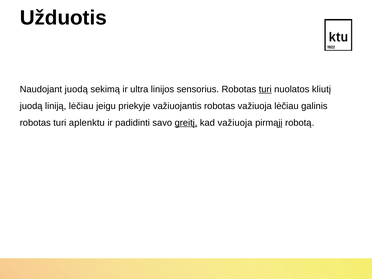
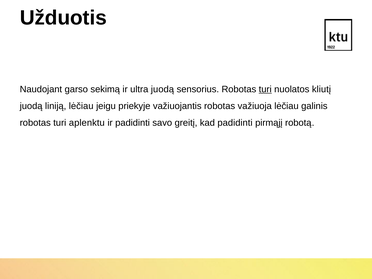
Naudojant juodą: juodą -> garso (76, 89)
ultra linijos: linijos -> juodą (162, 89)
greitį underline: present -> none (186, 123)
kad važiuoja: važiuoja -> padidinti (235, 123)
